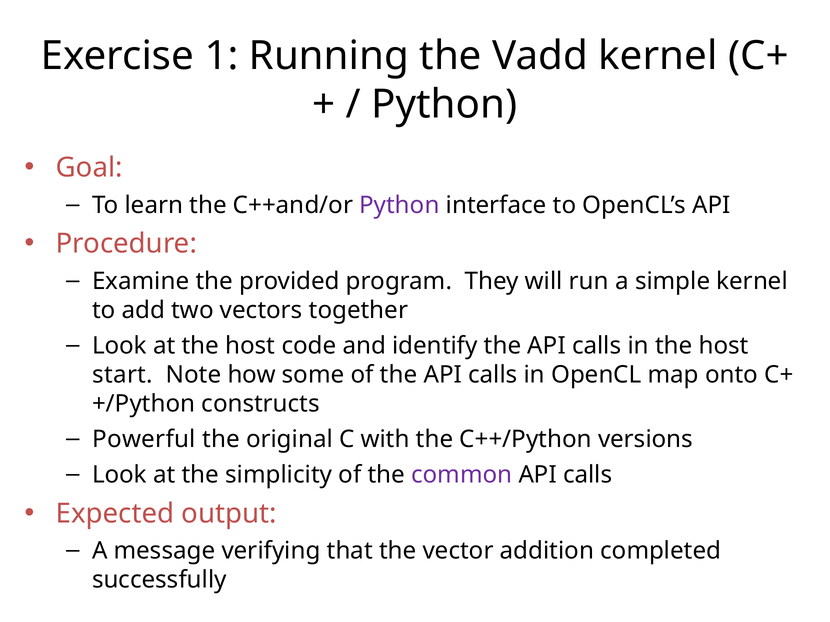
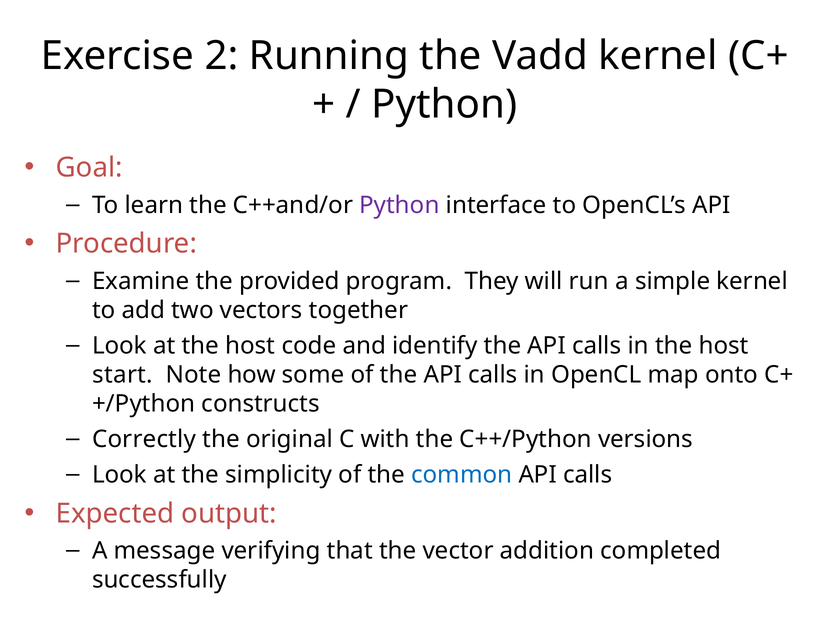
1: 1 -> 2 (221, 56)
Powerful: Powerful -> Correctly (144, 440)
common colour: purple -> blue (462, 475)
